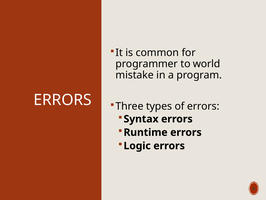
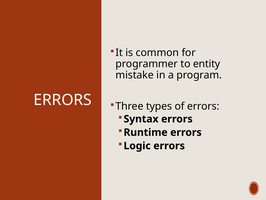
world: world -> entity (207, 64)
